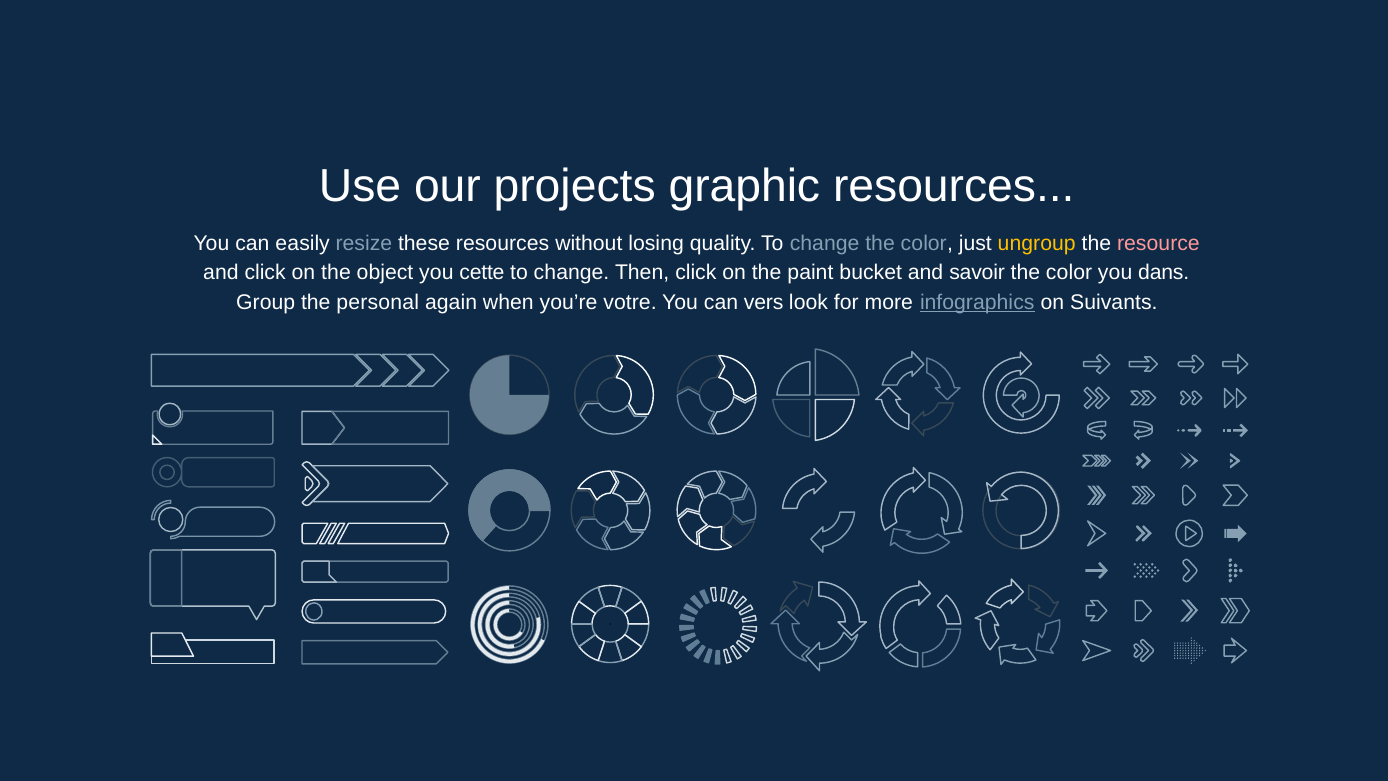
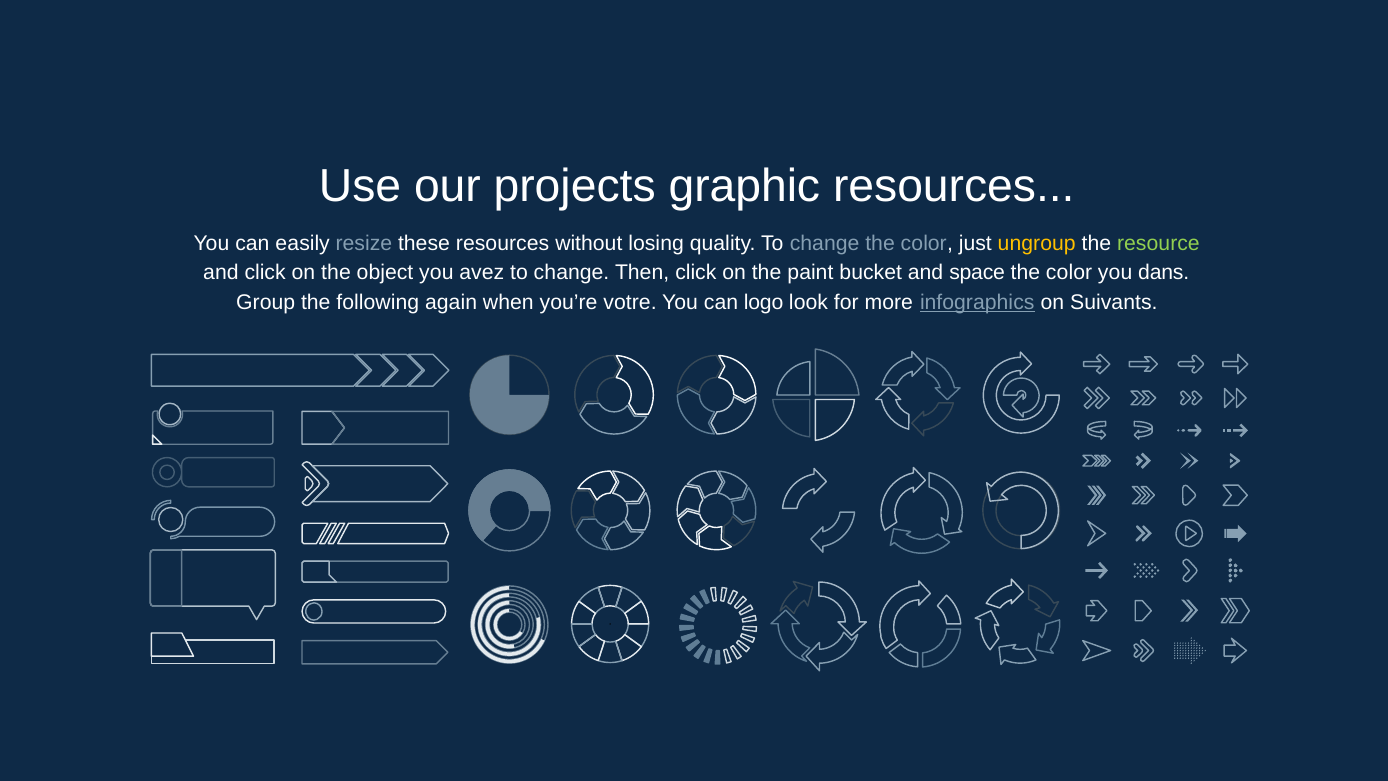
resource colour: pink -> light green (1158, 243)
cette: cette -> avez (482, 273)
savoir: savoir -> space (977, 273)
personal: personal -> following (378, 302)
vers: vers -> logo (764, 302)
